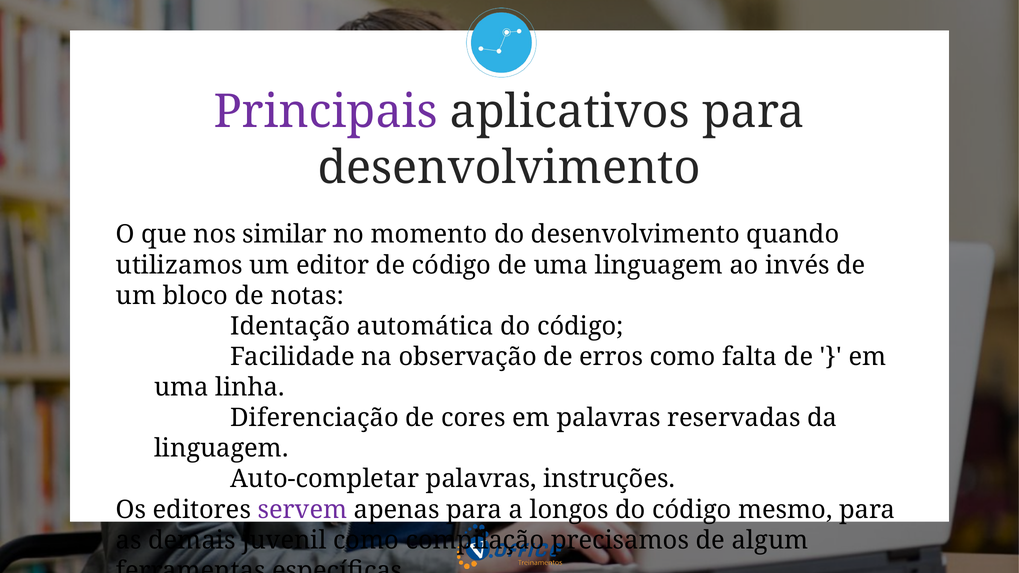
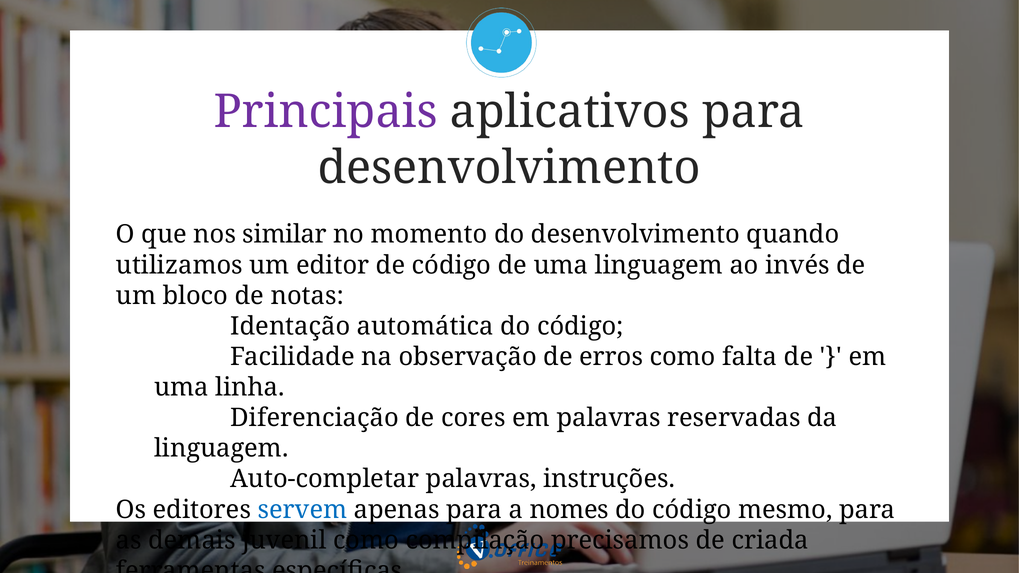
servem colour: purple -> blue (302, 510)
longos: longos -> nomes (569, 510)
algum: algum -> criada (770, 540)
